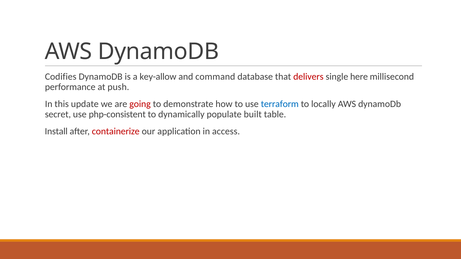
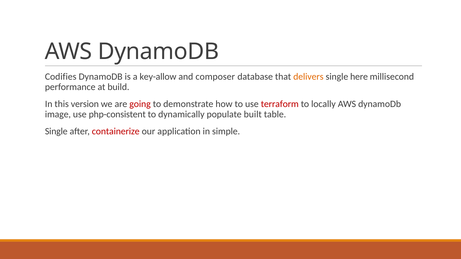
command: command -> composer (215, 77)
delivers colour: red -> orange (308, 77)
push: push -> build (118, 87)
update: update -> version (85, 104)
terraform colour: blue -> red (280, 104)
secret: secret -> image (58, 114)
Install: Install -> Single (56, 132)
access: access -> simple (226, 132)
